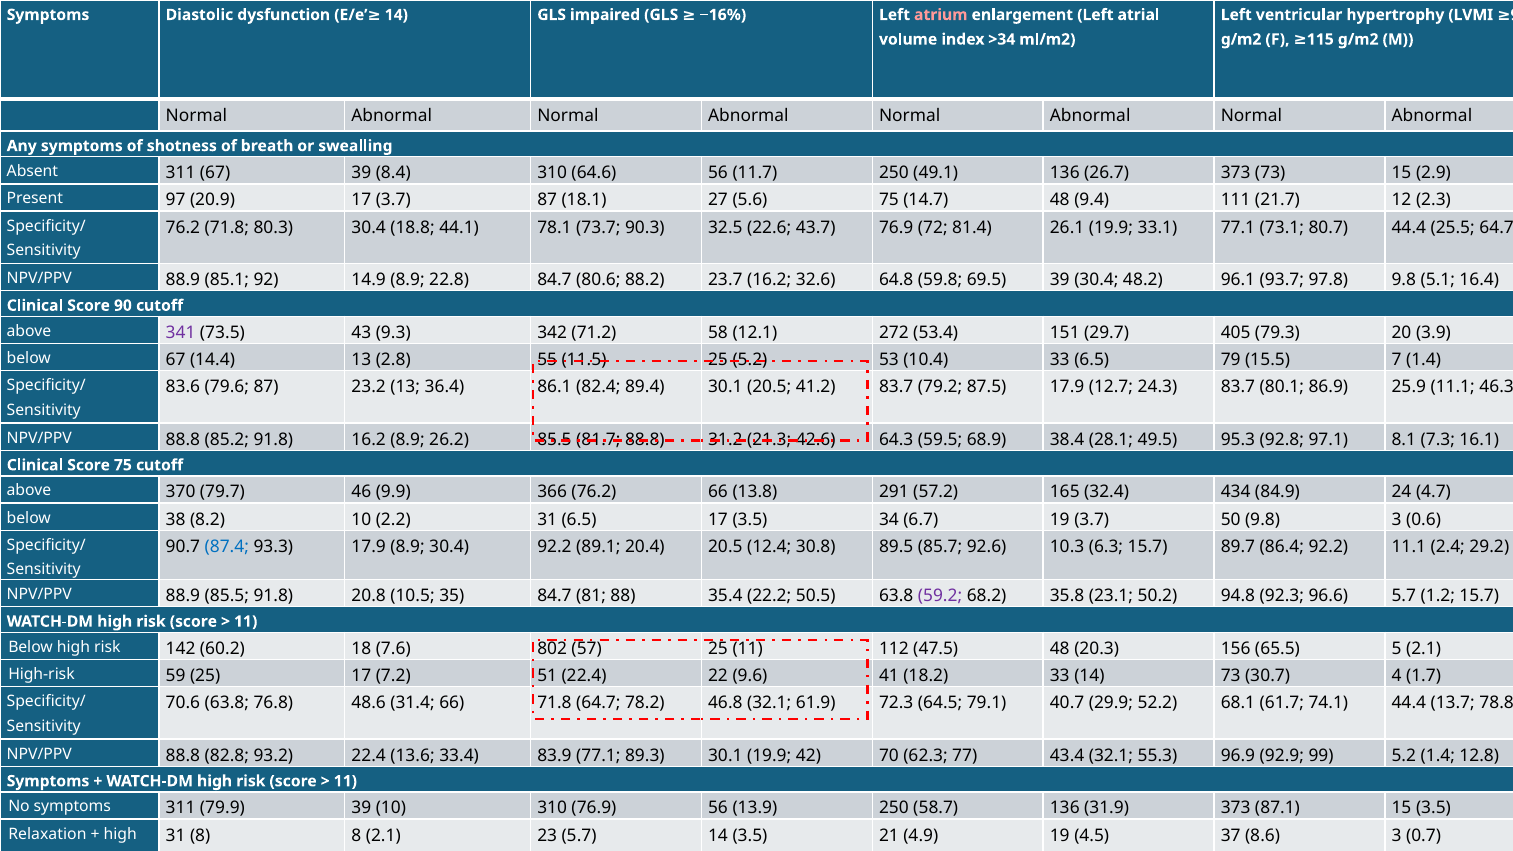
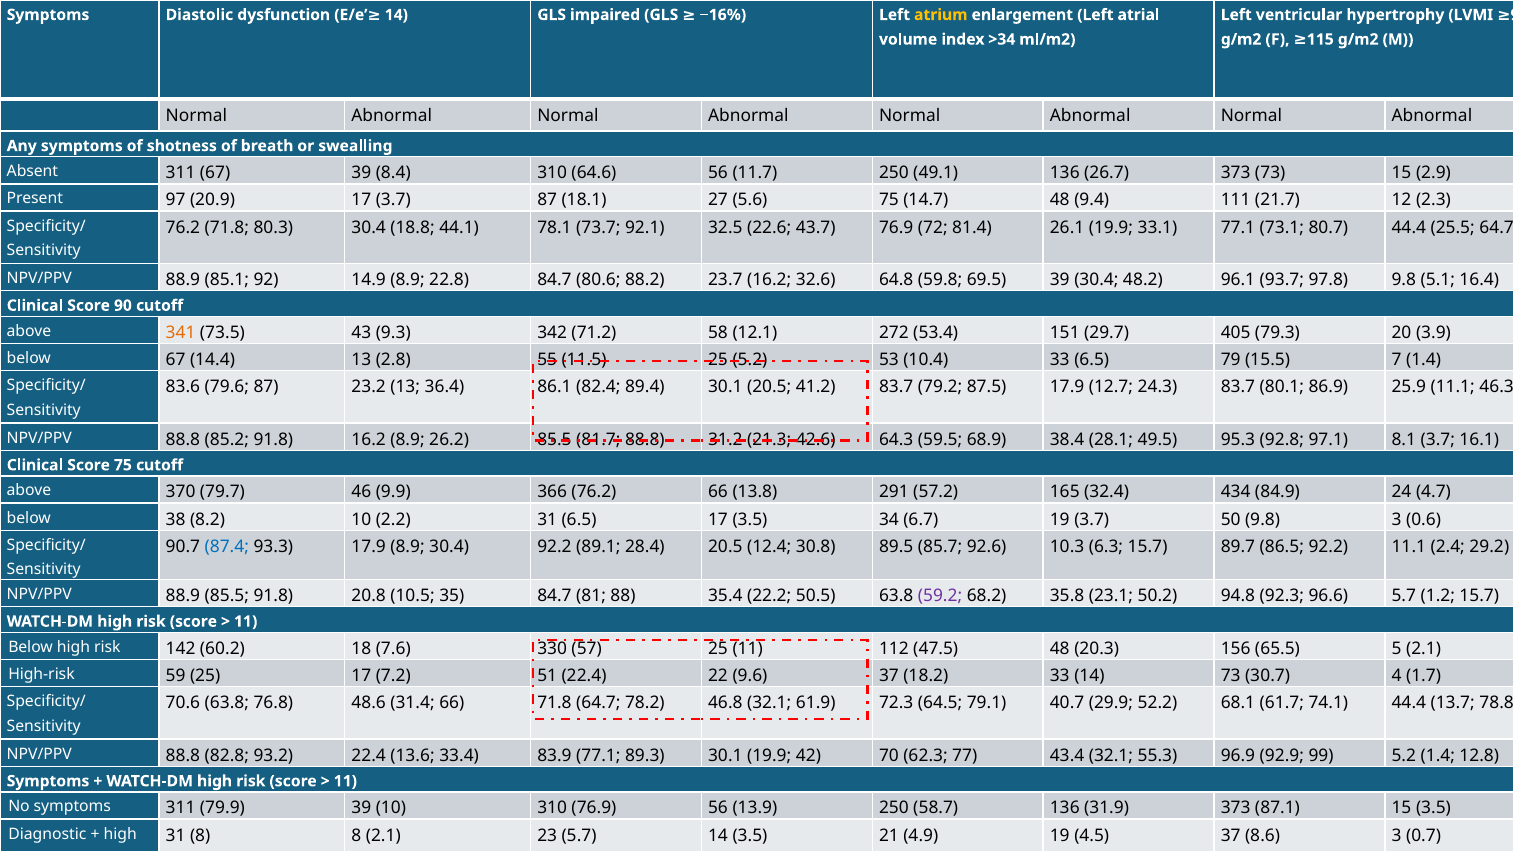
atrium colour: pink -> yellow (941, 15)
90.3: 90.3 -> 92.1 (645, 227)
341 colour: purple -> orange (181, 333)
8.1 7.3: 7.3 -> 3.7 (1438, 440)
89.1 20.4: 20.4 -> 28.4 (645, 547)
86.4: 86.4 -> 86.5 (1282, 547)
802: 802 -> 330 (552, 649)
9.6 41: 41 -> 37 (889, 676)
Relaxation: Relaxation -> Diagnostic (47, 834)
